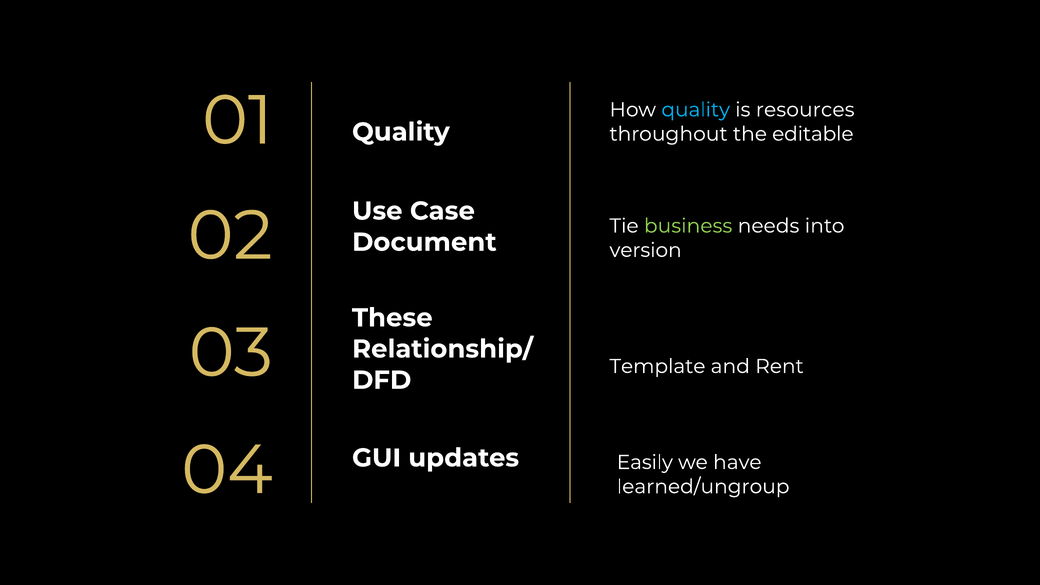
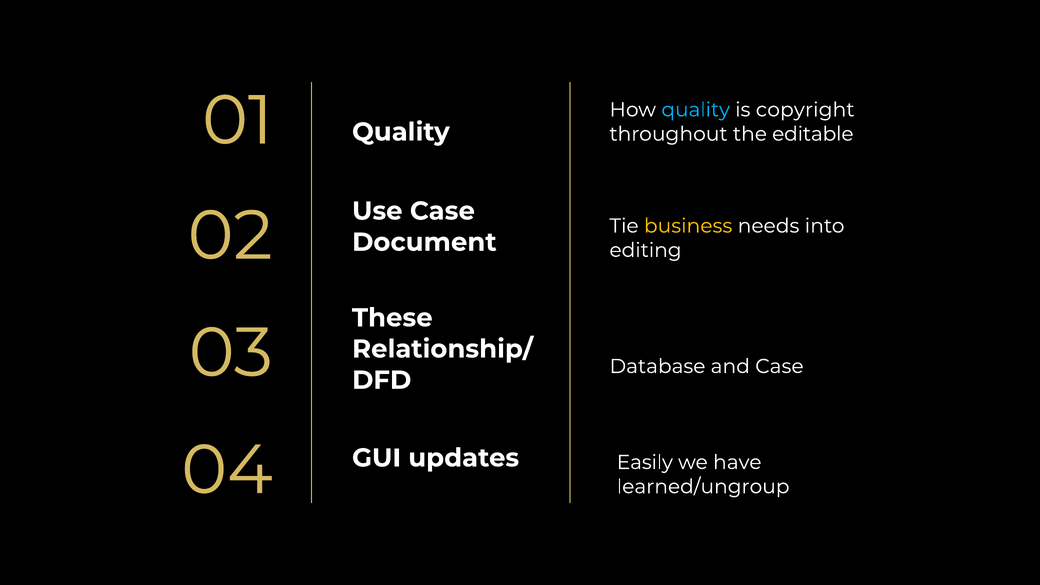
resources: resources -> copyright (805, 110)
business colour: light green -> yellow (688, 226)
version: version -> editing (646, 250)
Template: Template -> Database (657, 366)
and Rent: Rent -> Case (779, 366)
